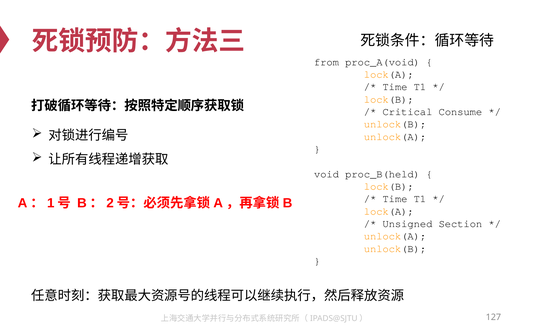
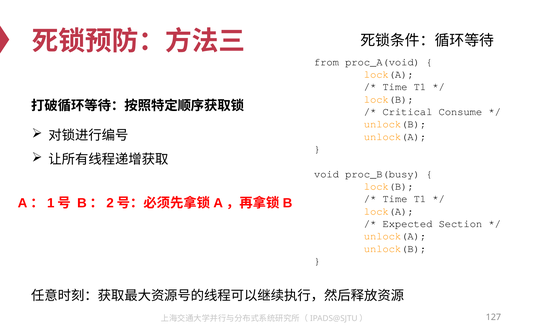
proc_B(held: proc_B(held -> proc_B(busy (383, 174)
Unsigned: Unsigned -> Expected (407, 224)
